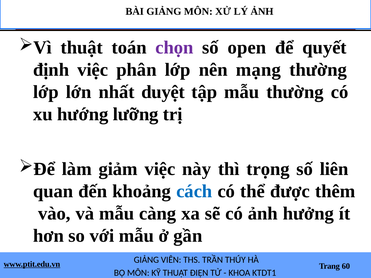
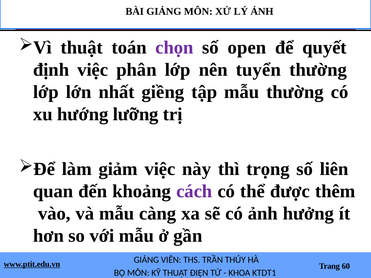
mạng: mạng -> tuyển (258, 70)
duyệt: duyệt -> giềng (163, 92)
cách colour: blue -> purple (194, 191)
